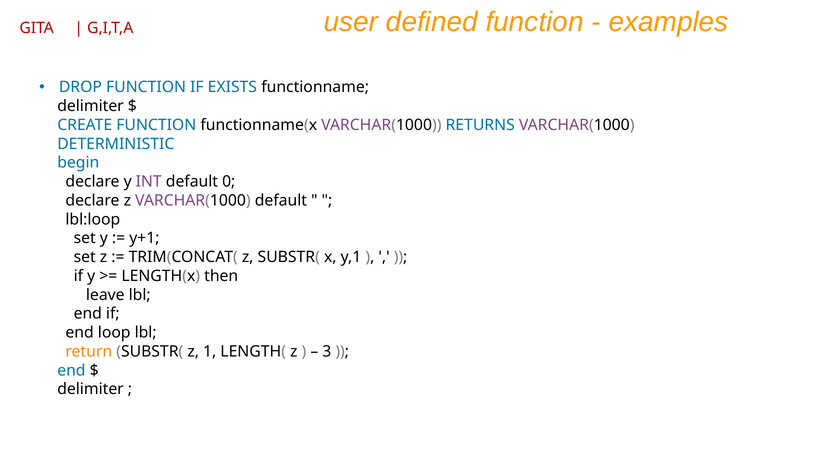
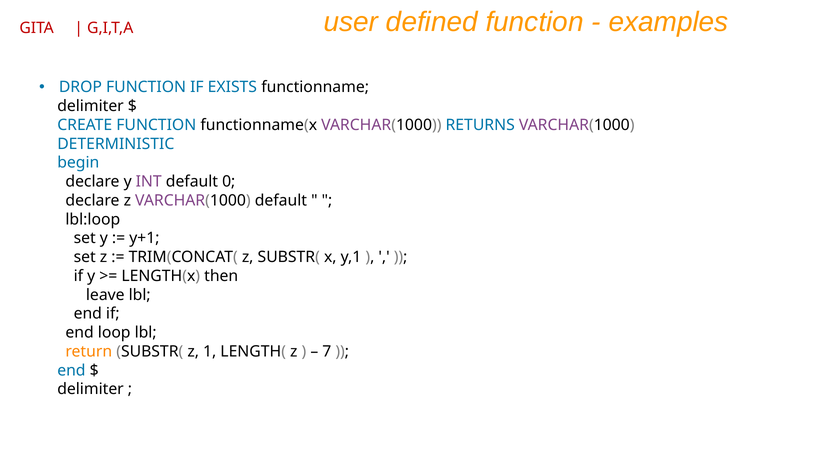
3: 3 -> 7 (327, 352)
